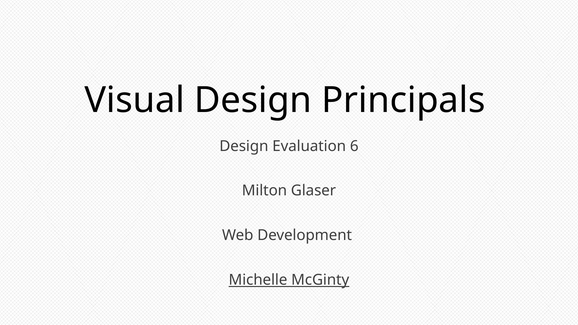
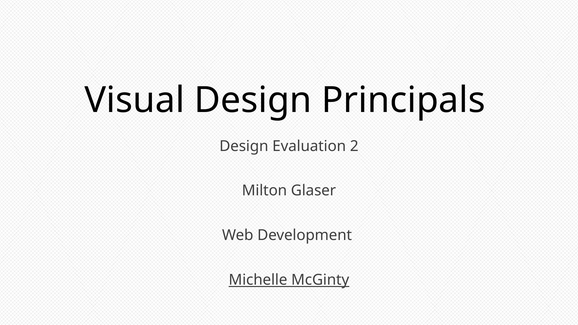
6: 6 -> 2 (354, 146)
